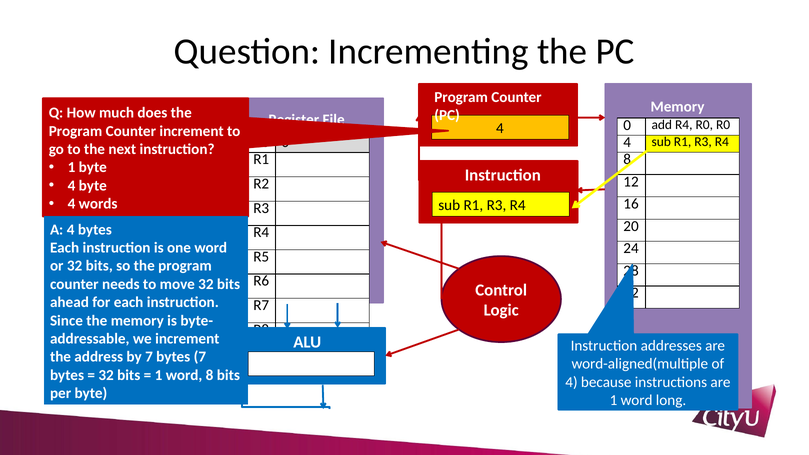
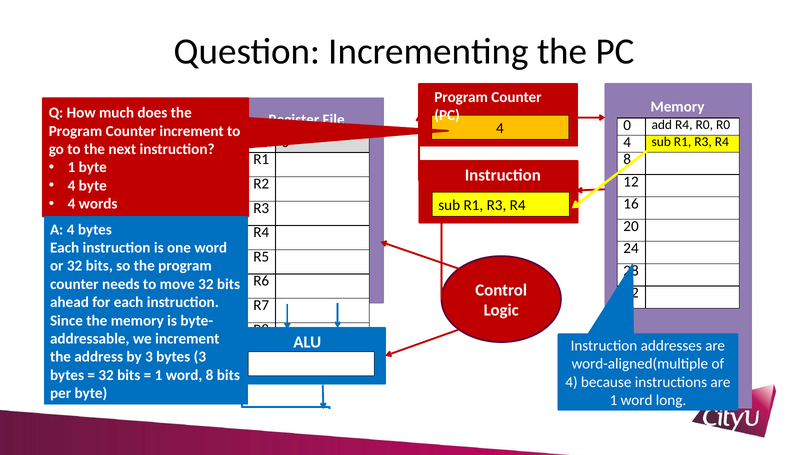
by 7: 7 -> 3 (149, 357)
bytes 7: 7 -> 3 (200, 357)
